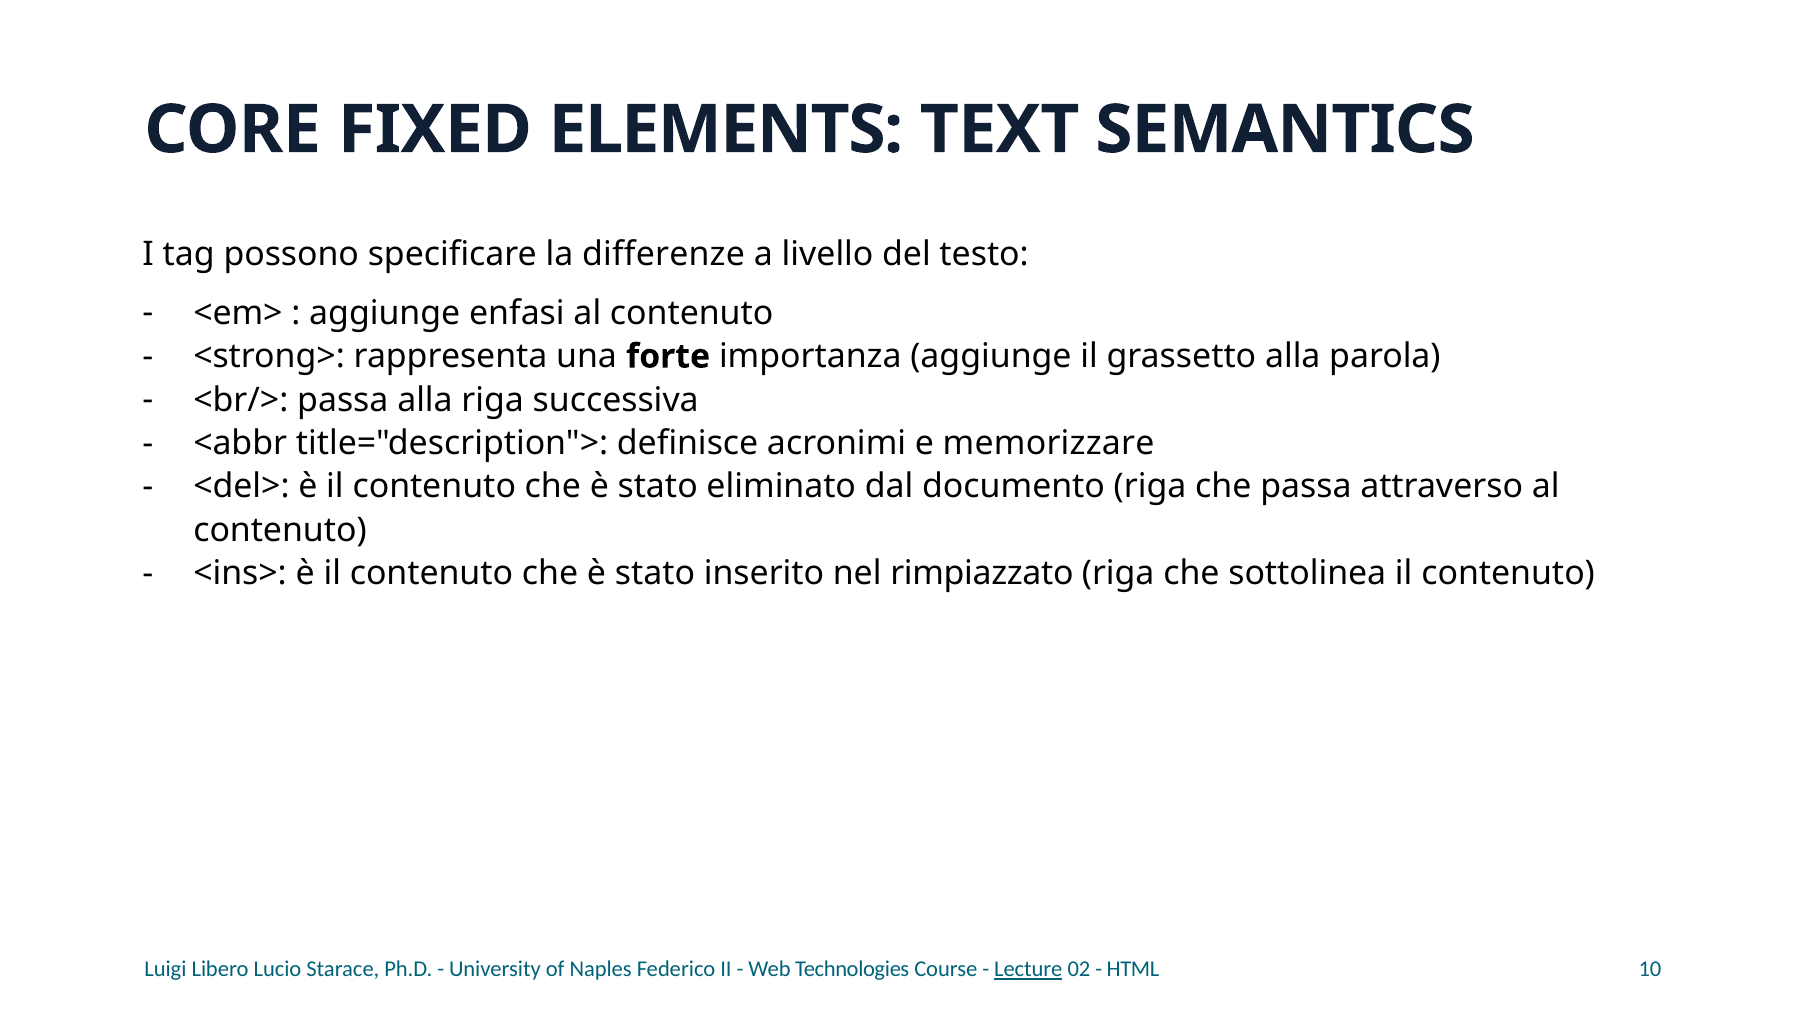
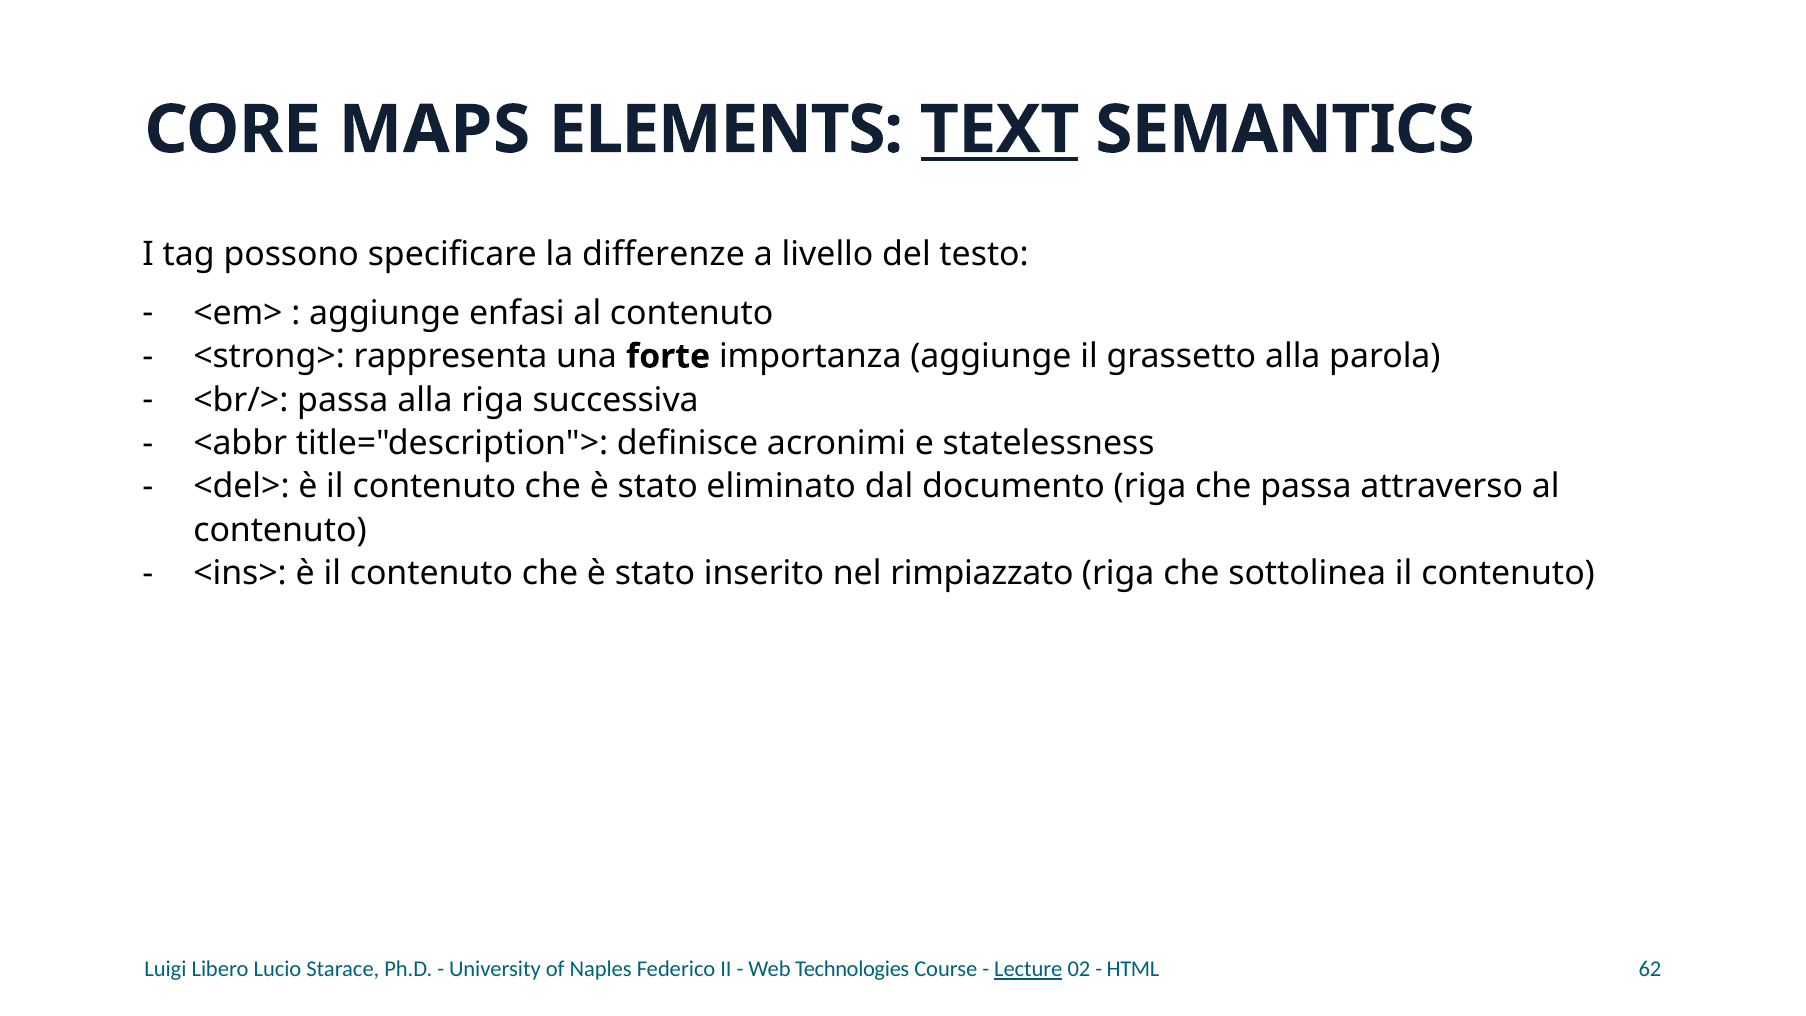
FIXED: FIXED -> MAPS (434, 130)
TEXT underline: none -> present (1000, 130)
memorizzare: memorizzare -> statelessness (1049, 443)
10: 10 -> 62 (1650, 969)
